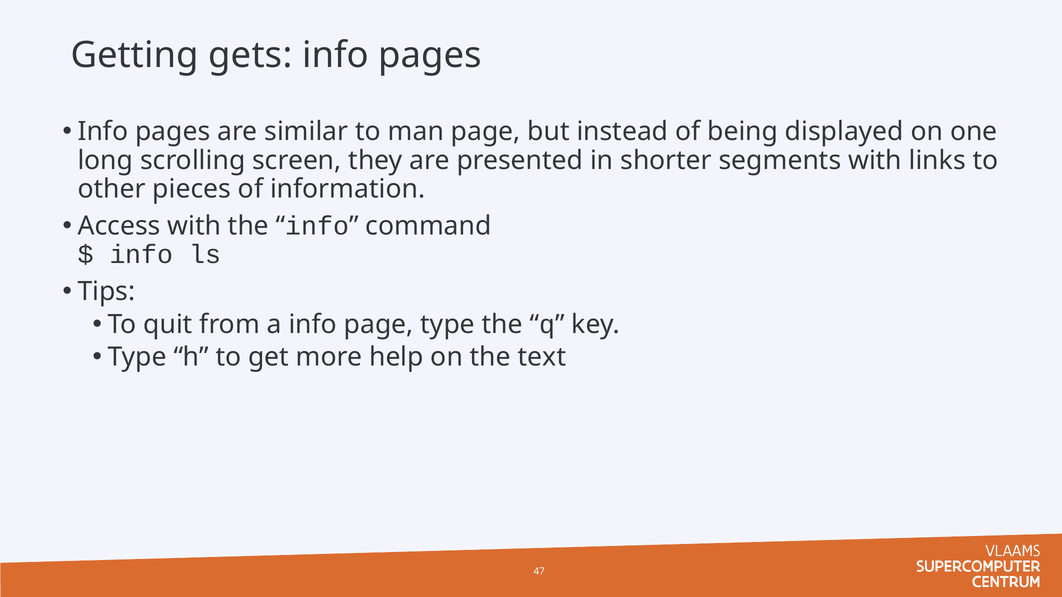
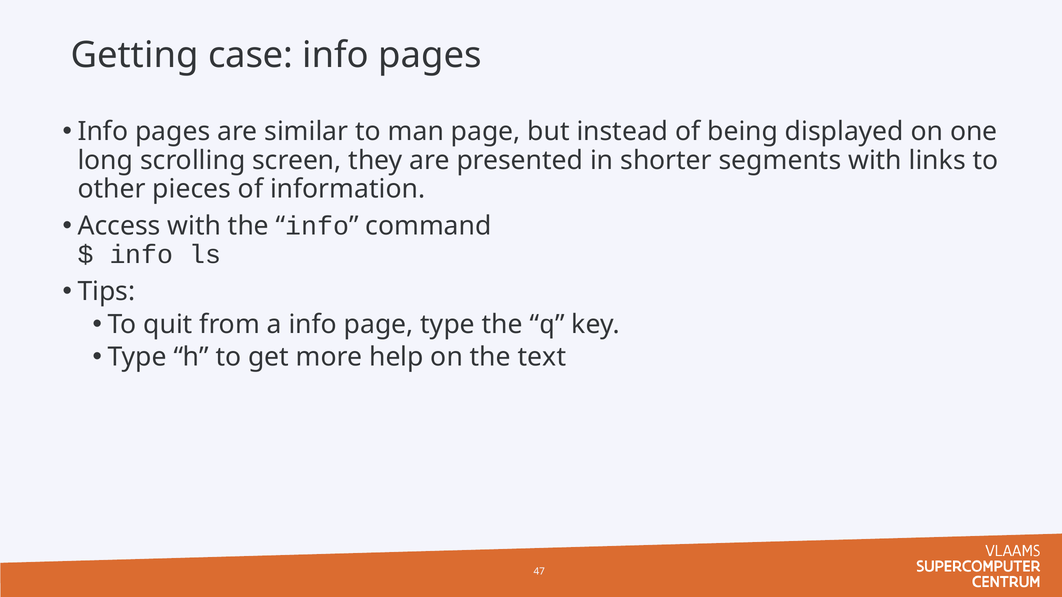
gets: gets -> case (251, 55)
